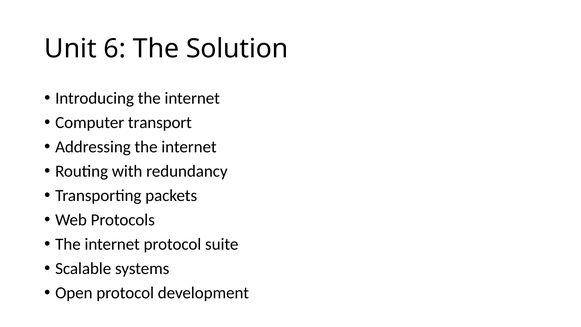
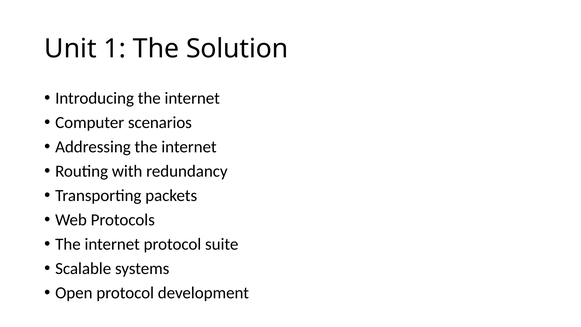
6: 6 -> 1 (115, 49)
transport: transport -> scenarios (160, 123)
